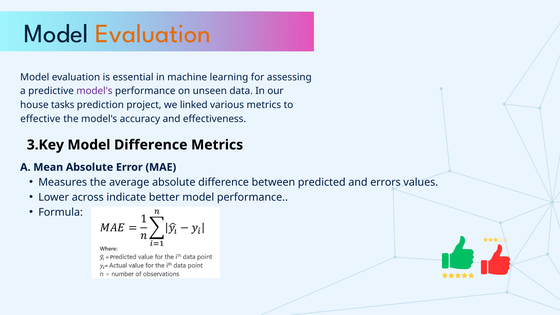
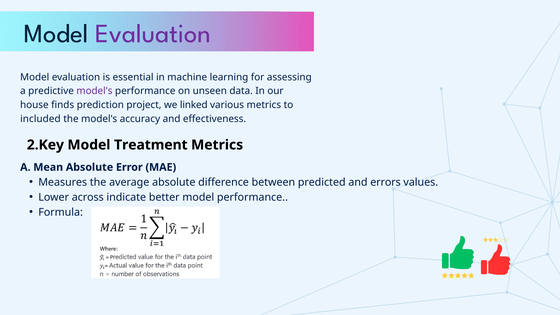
Evaluation colour: orange -> purple (153, 33)
tasks: tasks -> finds (63, 105)
effective: effective -> included (40, 119)
3.Key: 3.Key -> 2.Key (45, 145)
Model Difference: Difference -> Treatment (151, 145)
